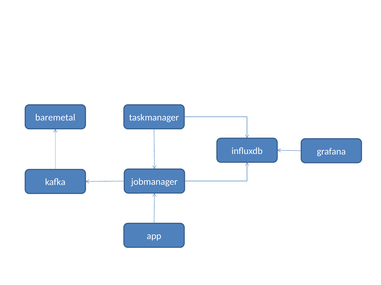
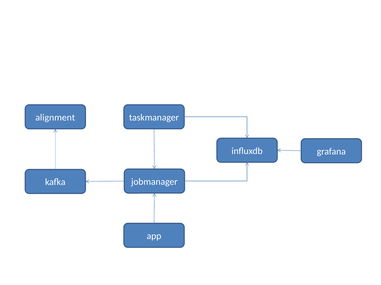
baremetal: baremetal -> alignment (55, 118)
